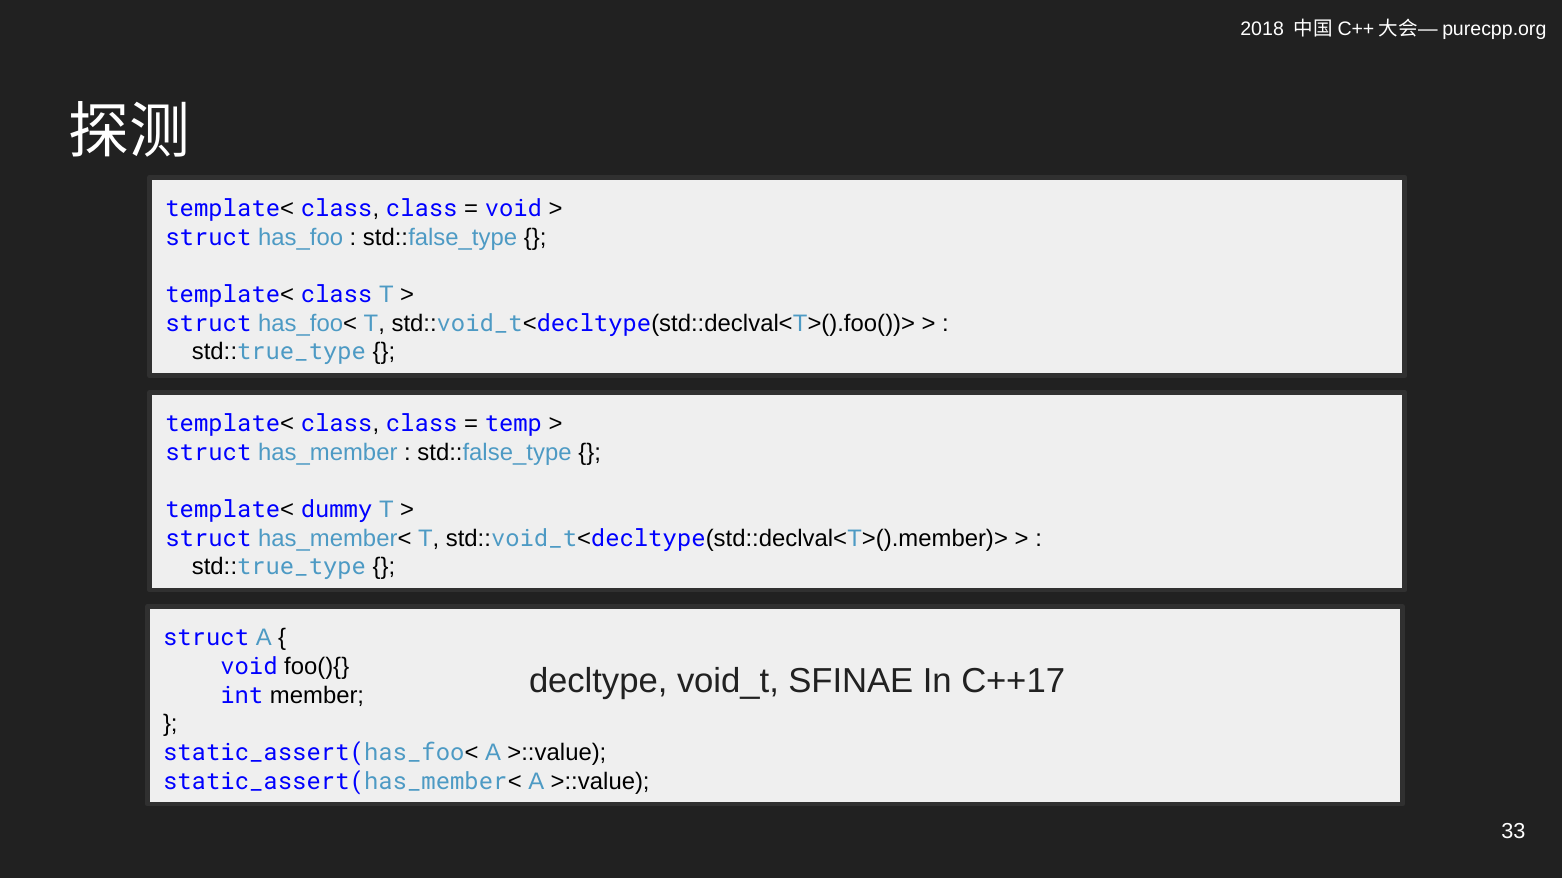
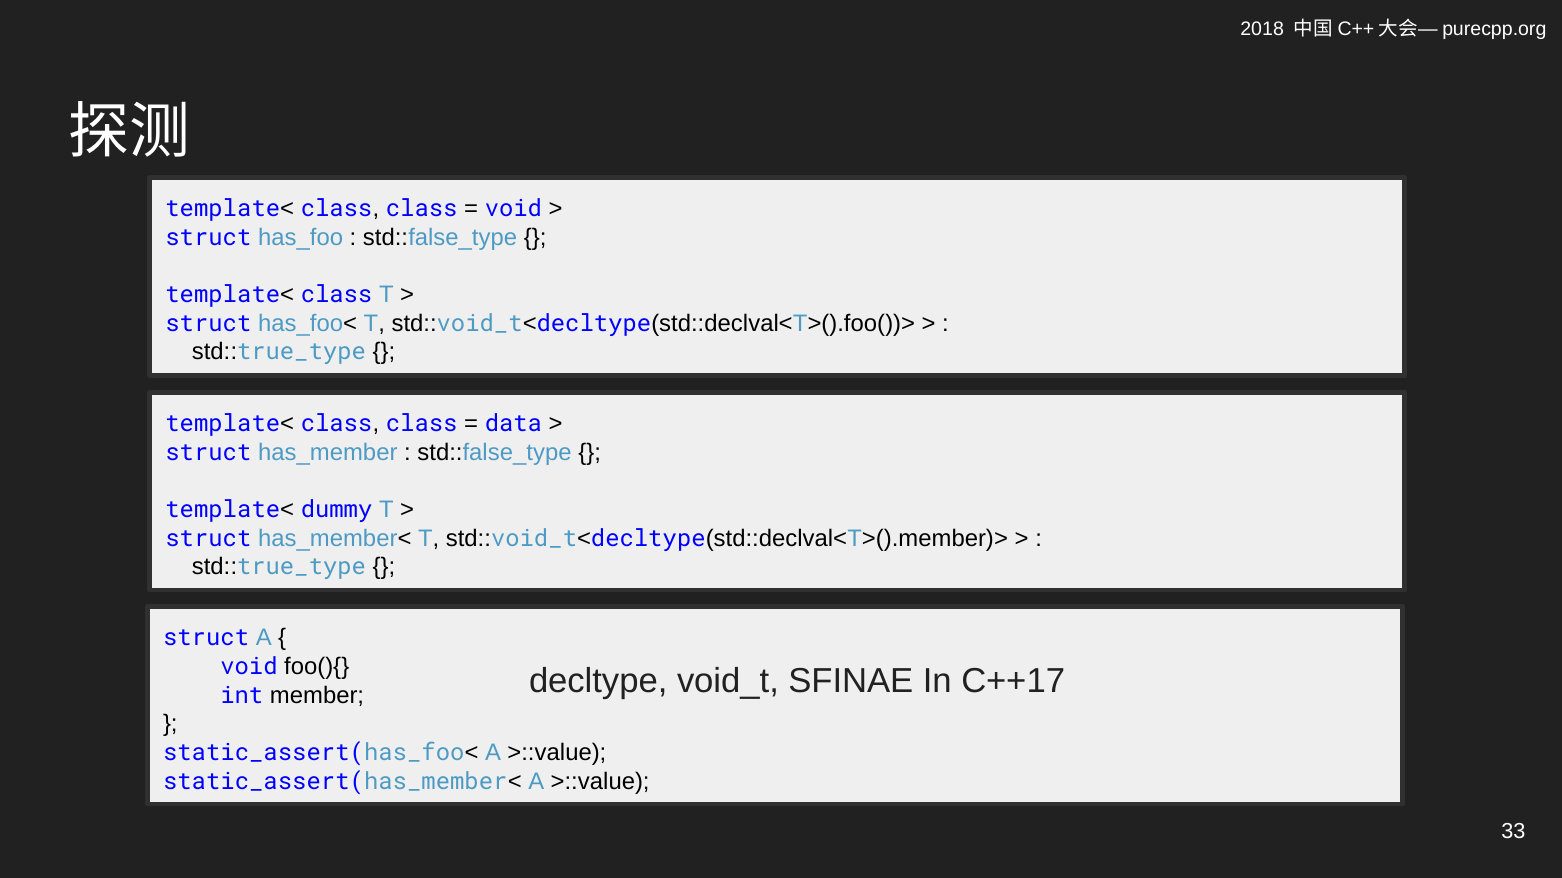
temp: temp -> data (513, 424)
